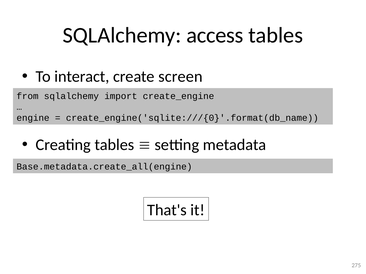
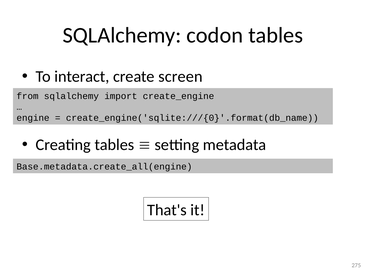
access: access -> codon (215, 35)
